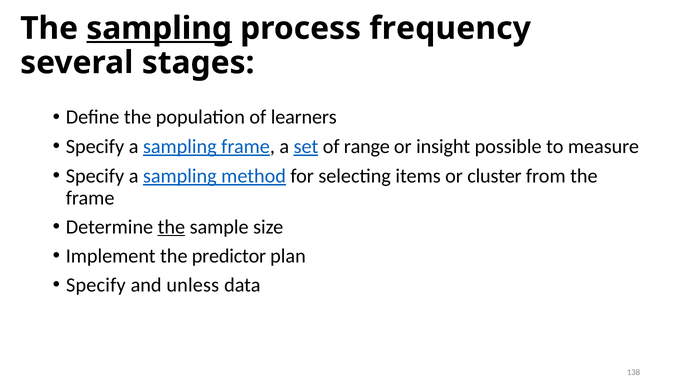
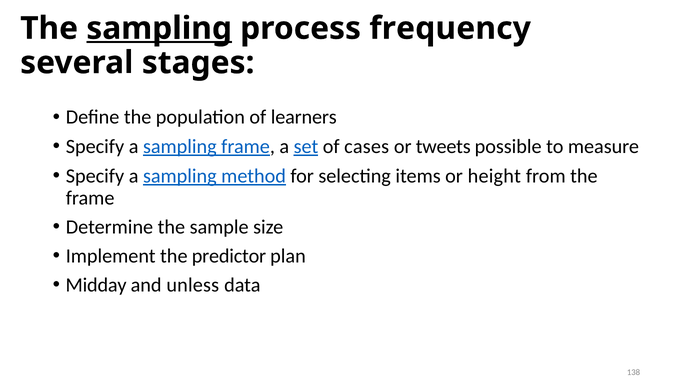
range: range -> cases (367, 146)
insight: insight -> tweets (443, 146)
cluster: cluster -> height (494, 176)
the underline: present -> none (171, 227)
Specify: Specify -> Midday (96, 285)
